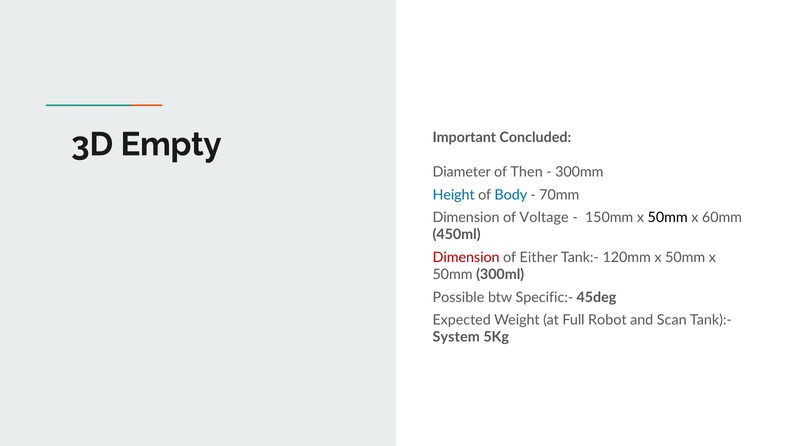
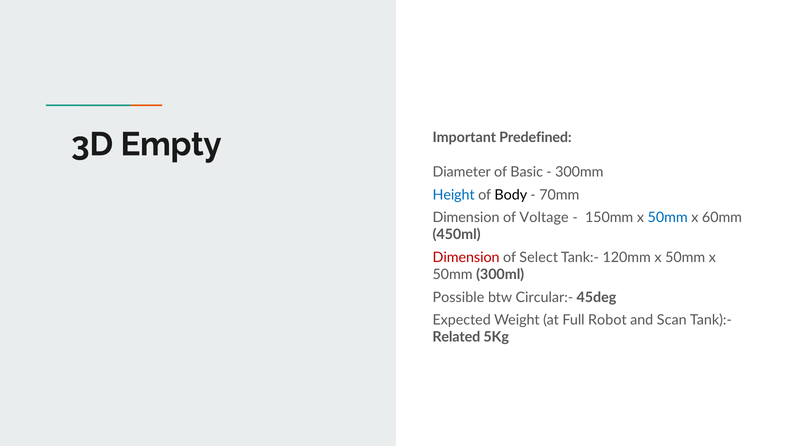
Concluded: Concluded -> Predefined (535, 137)
Then: Then -> Basic (527, 172)
Body colour: blue -> black (511, 195)
50mm colour: black -> blue (668, 217)
Either: Either -> Select (539, 257)
Specific:-: Specific:- -> Circular:- (544, 297)
System: System -> Related (456, 337)
